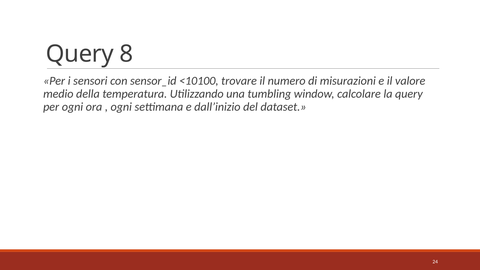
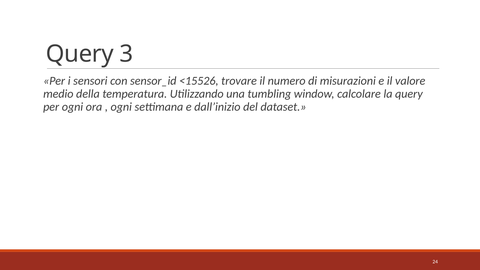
8: 8 -> 3 (126, 54)
<10100: <10100 -> <15526 (199, 81)
